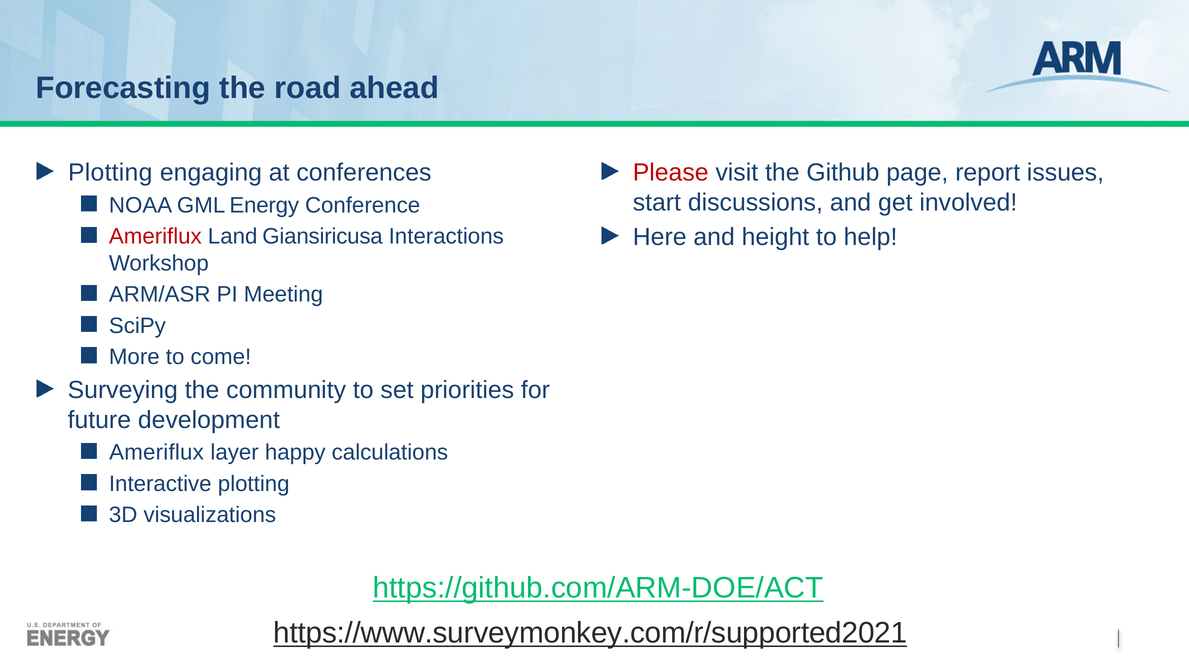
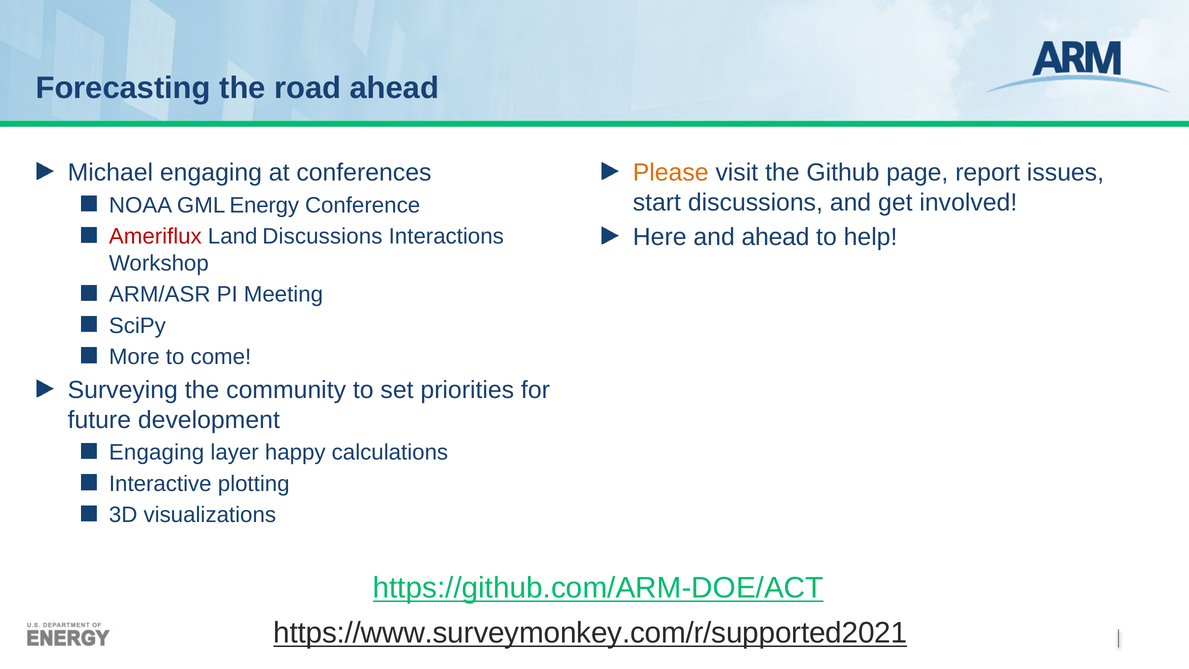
Plotting: Plotting -> Michael (110, 173)
Please colour: red -> orange (671, 173)
and height: height -> ahead (776, 237)
Land Giansiricusa: Giansiricusa -> Discussions (322, 236)
Ameriflux: Ameriflux -> Engaging (157, 452)
